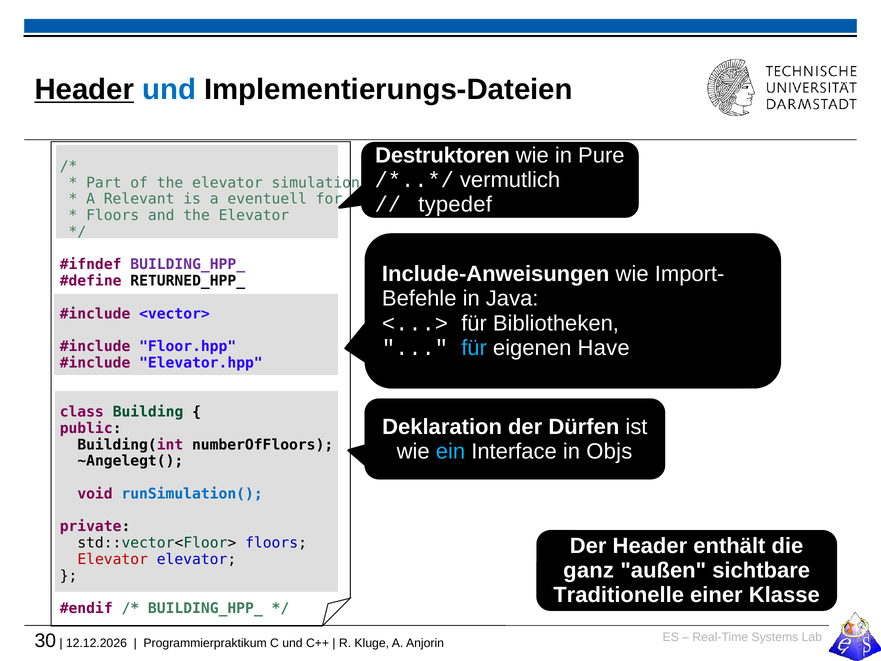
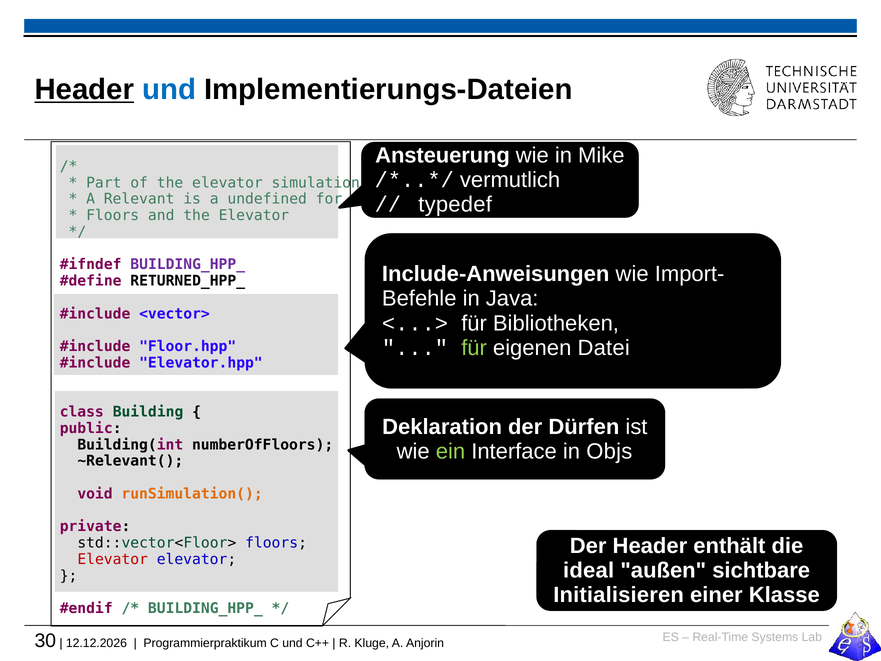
Destruktoren: Destruktoren -> Ansteuerung (443, 155)
Pure: Pure -> Mike (601, 155)
eventuell: eventuell -> undefined (267, 199)
für colour: light blue -> light green (474, 348)
Have: Have -> Datei (604, 348)
ein colour: light blue -> light green (450, 451)
~Angelegt(: ~Angelegt( -> ~Relevant( (130, 461)
runSimulation( colour: blue -> orange (192, 494)
ganz: ganz -> ideal (589, 570)
Traditionelle: Traditionelle -> Initialisieren (619, 595)
